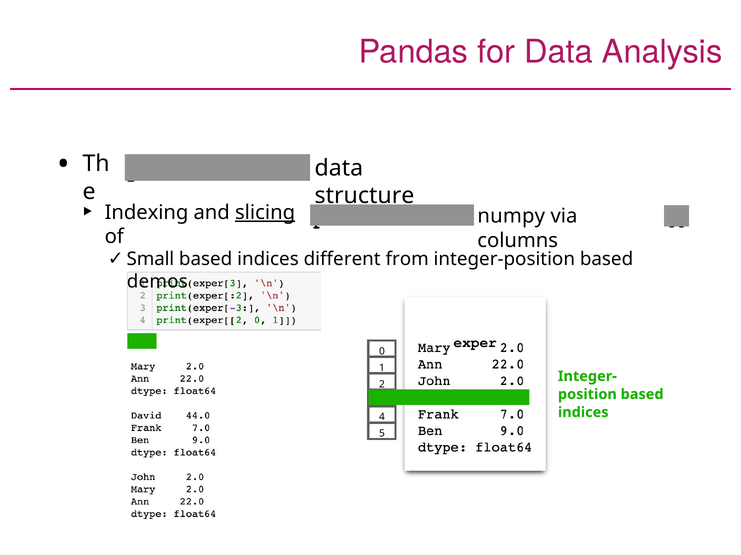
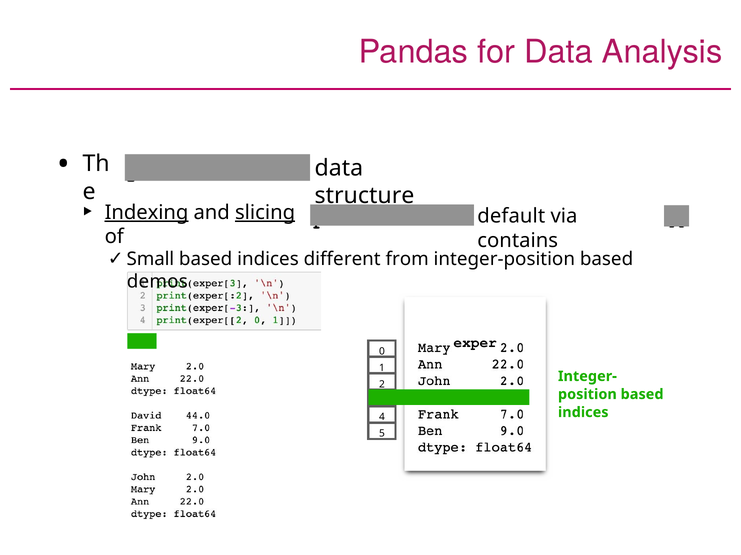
Indexing underline: none -> present (147, 213)
numpy: numpy -> default (511, 216)
columns: columns -> contains (518, 241)
